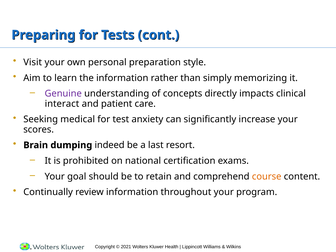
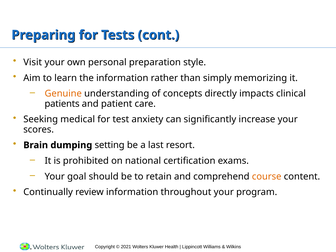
Genuine colour: purple -> orange (63, 94)
interact: interact -> patients (62, 104)
indeed: indeed -> setting (110, 145)
